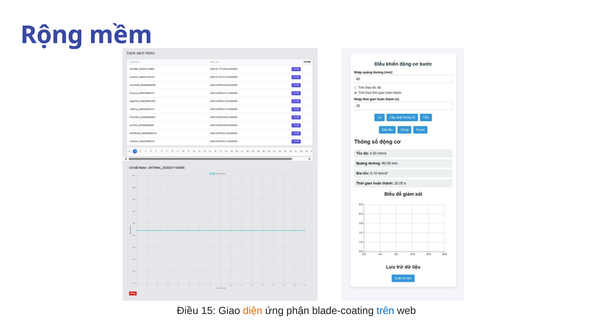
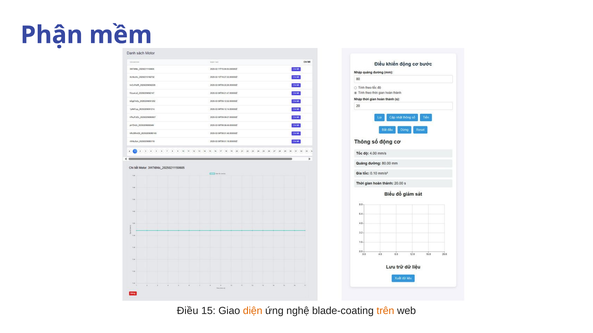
Rộng: Rộng -> Phận (52, 35)
phận: phận -> nghệ (298, 311)
trên colour: blue -> orange (385, 311)
